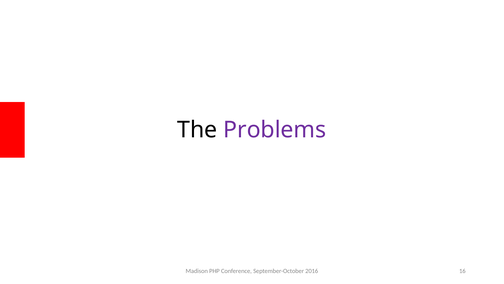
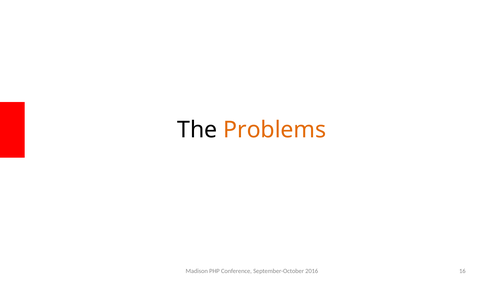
Problems colour: purple -> orange (275, 129)
